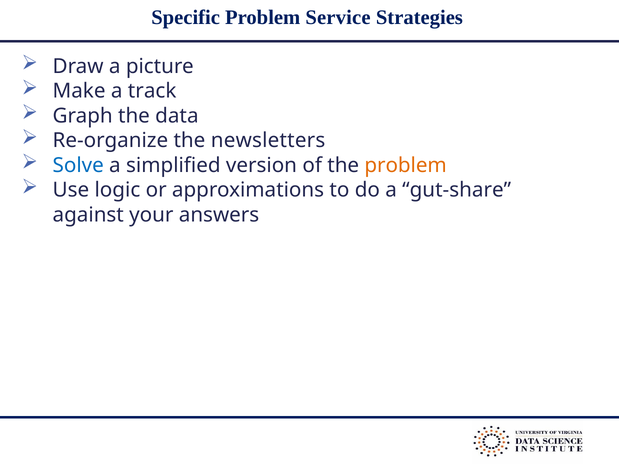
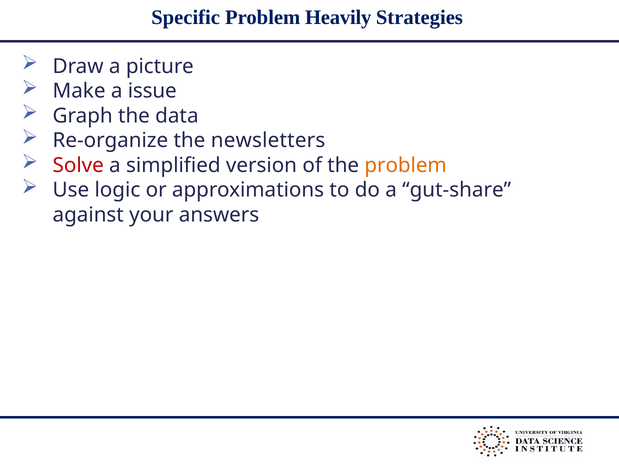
Service: Service -> Heavily (338, 17)
track: track -> issue (152, 91)
Solve colour: blue -> red (78, 165)
